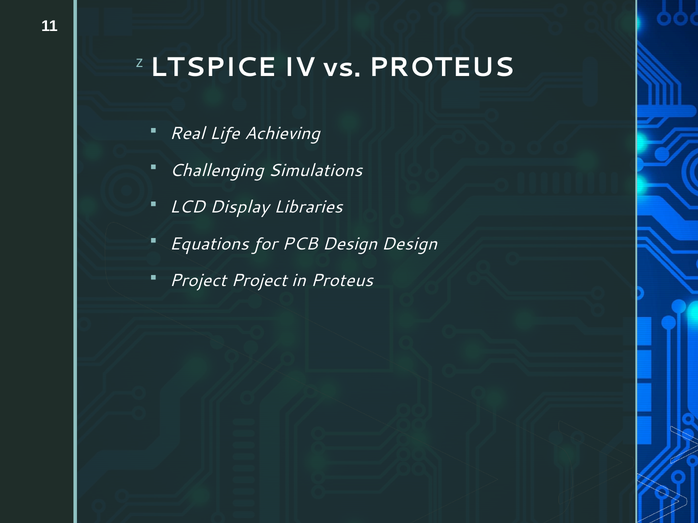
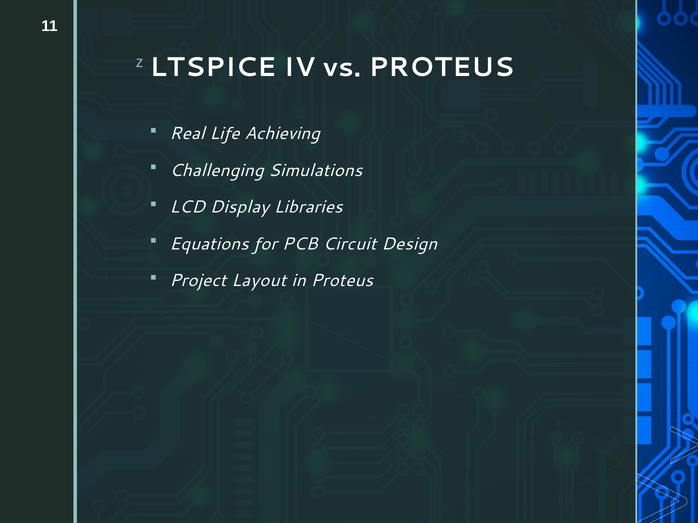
PCB Design: Design -> Circuit (350, 244)
Project Project: Project -> Layout (259, 281)
